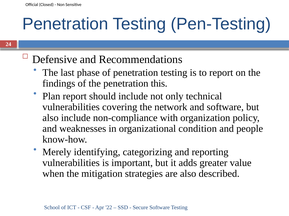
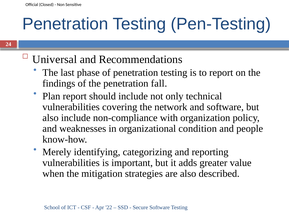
Defensive: Defensive -> Universal (55, 60)
this: this -> fall (159, 84)
